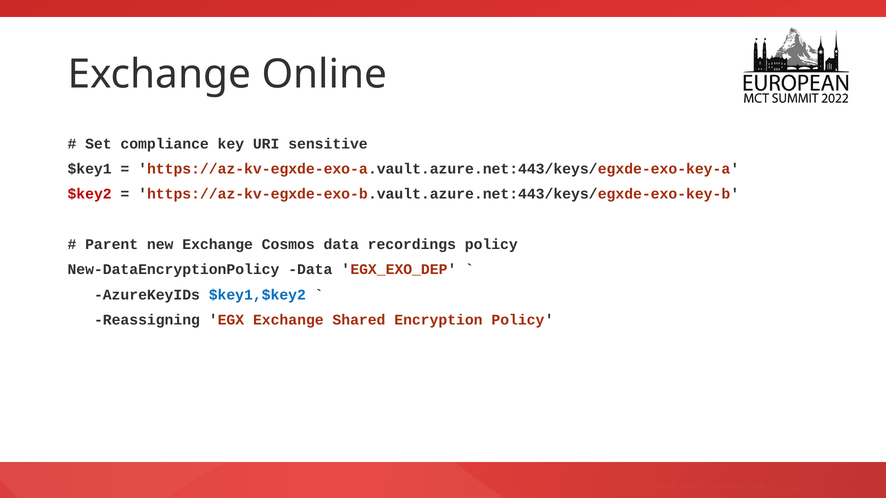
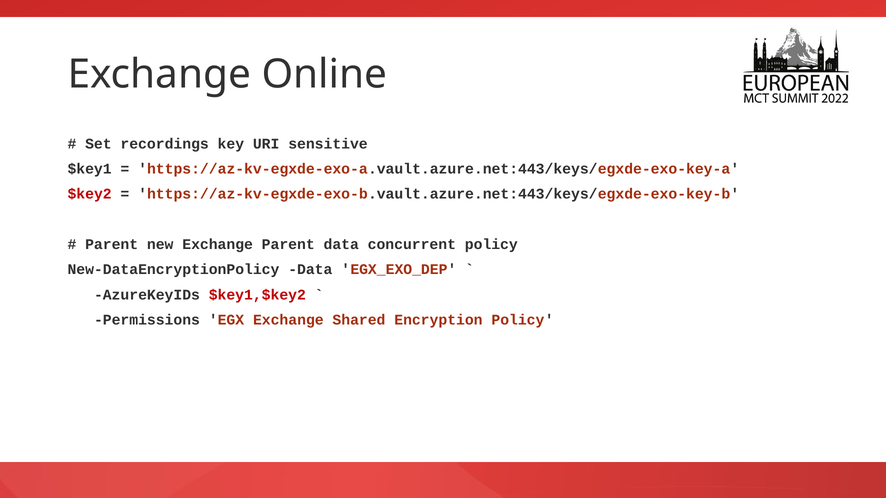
compliance: compliance -> recordings (165, 144)
Exchange Cosmos: Cosmos -> Parent (288, 245)
recordings: recordings -> concurrent (412, 245)
$key1,$key2 colour: blue -> red (257, 295)
Reassigning: Reassigning -> Permissions (147, 320)
